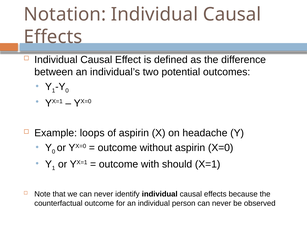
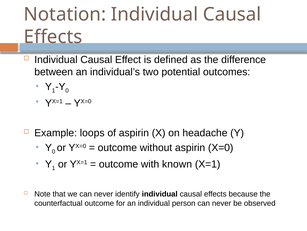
should: should -> known (177, 164)
